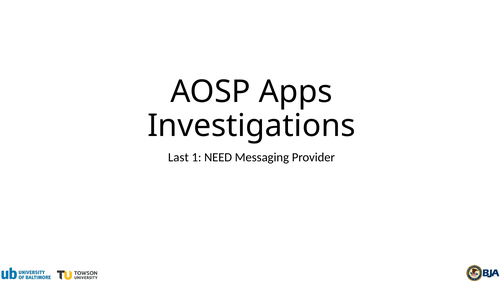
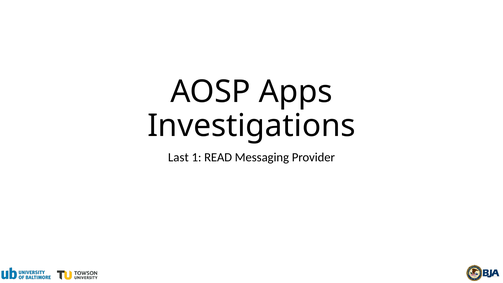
NEED: NEED -> READ (218, 157)
